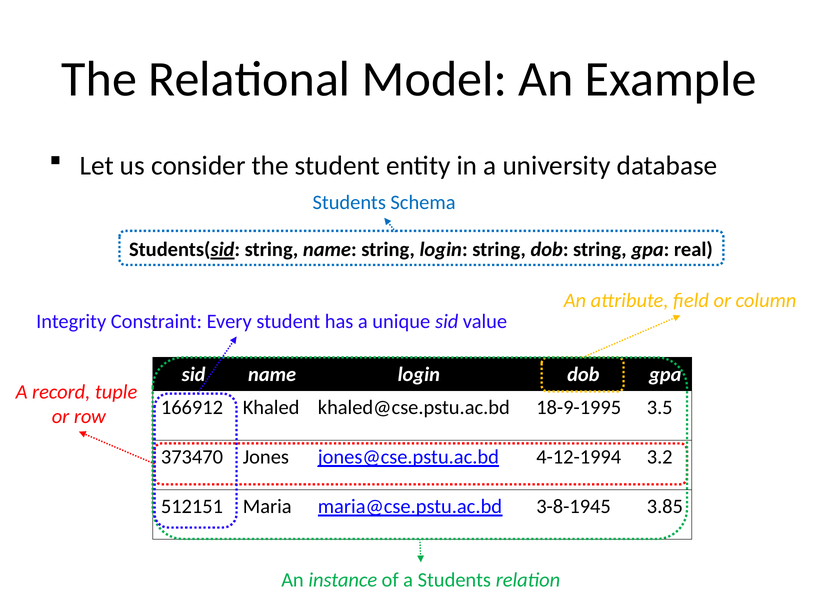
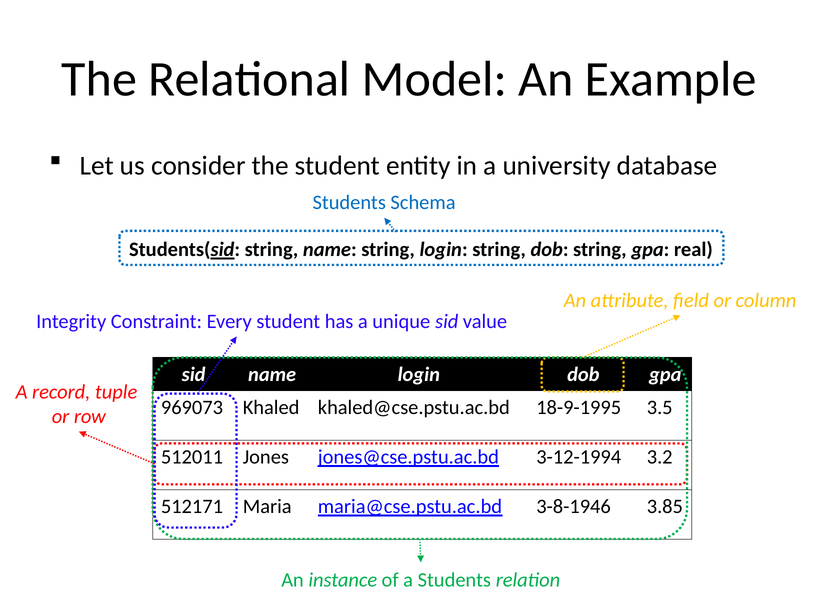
166912: 166912 -> 969073 (192, 408)
373470: 373470 -> 512011 (192, 457)
4-12-1994: 4-12-1994 -> 3-12-1994 (579, 457)
512151: 512151 -> 512171 (192, 507)
3-8-1945: 3-8-1945 -> 3-8-1946 (574, 507)
